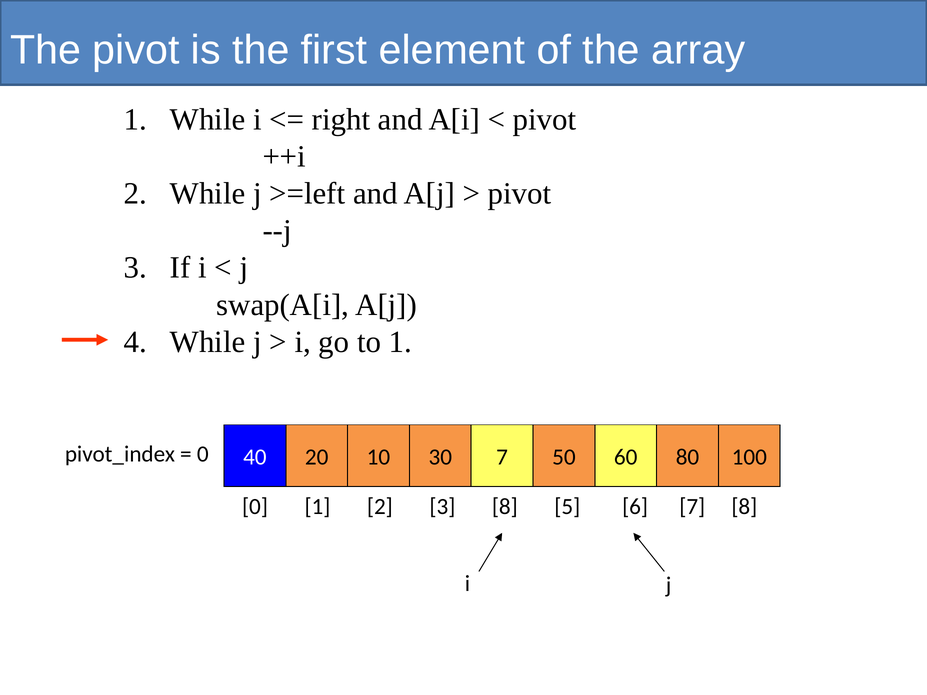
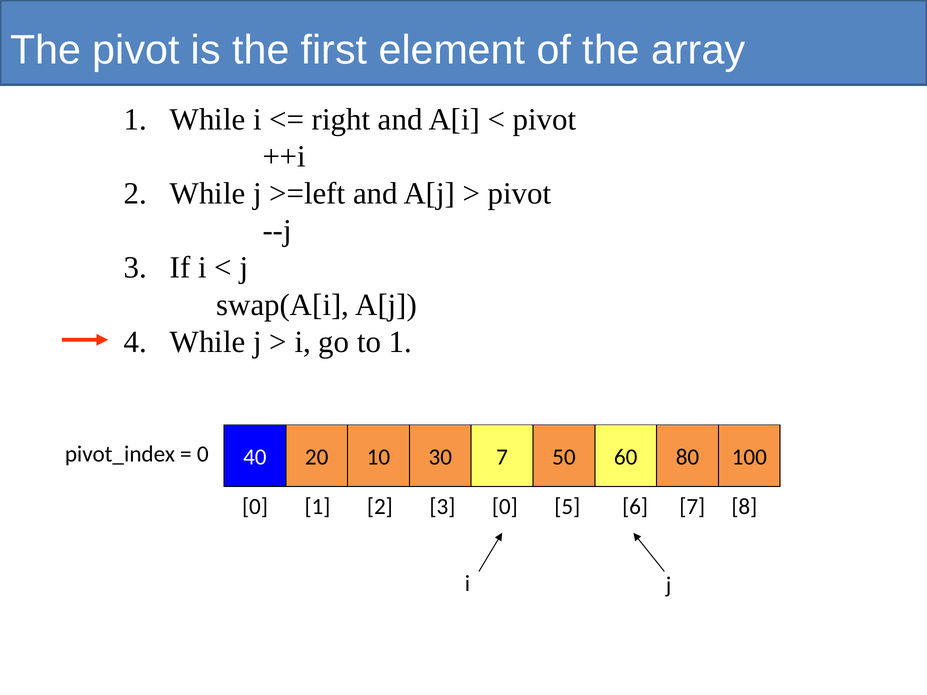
3 8: 8 -> 0 (505, 507)
